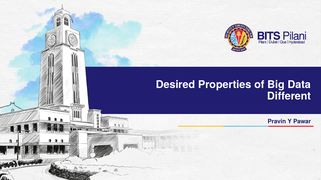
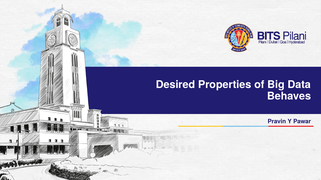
Different: Different -> Behaves (289, 96)
